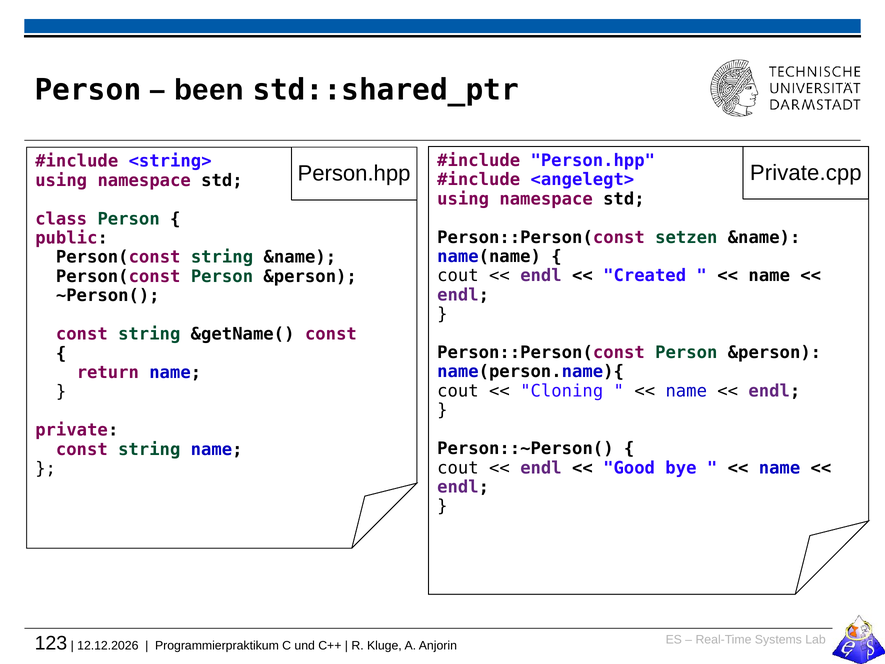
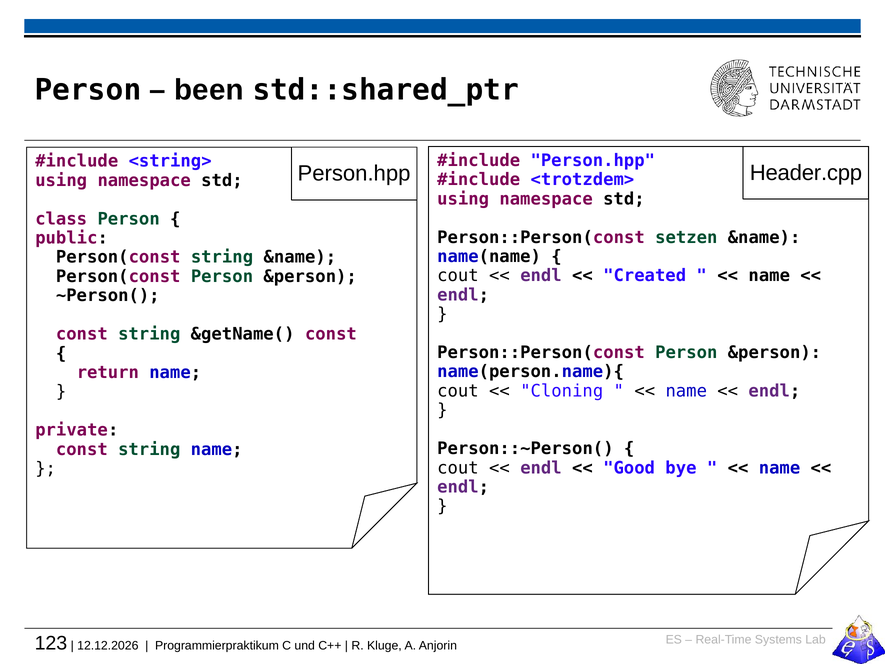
Private.cpp: Private.cpp -> Header.cpp (806, 173)
<angelegt>: <angelegt> -> <trotzdem> (582, 180)
